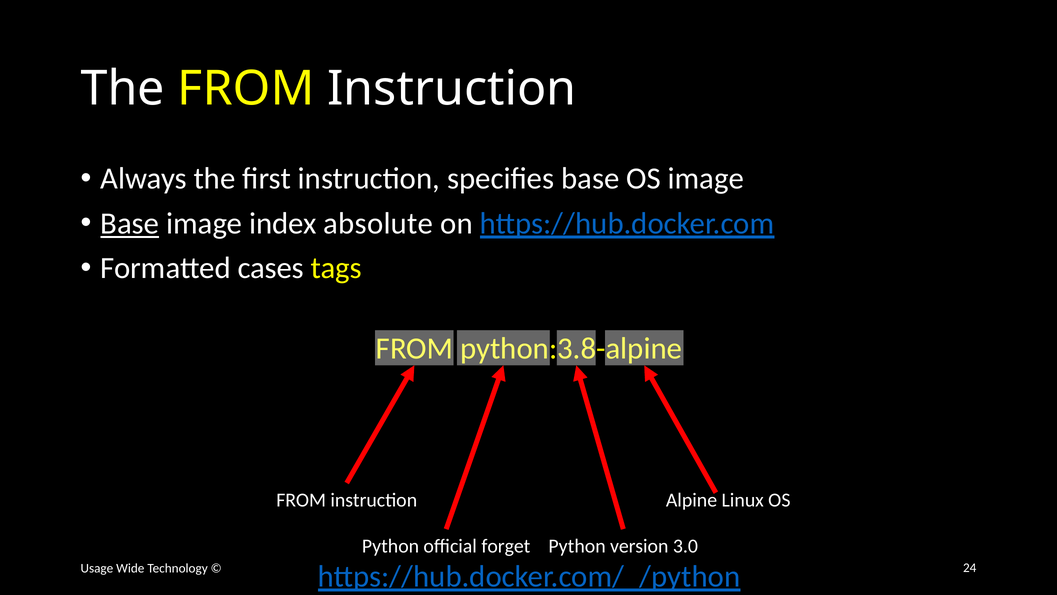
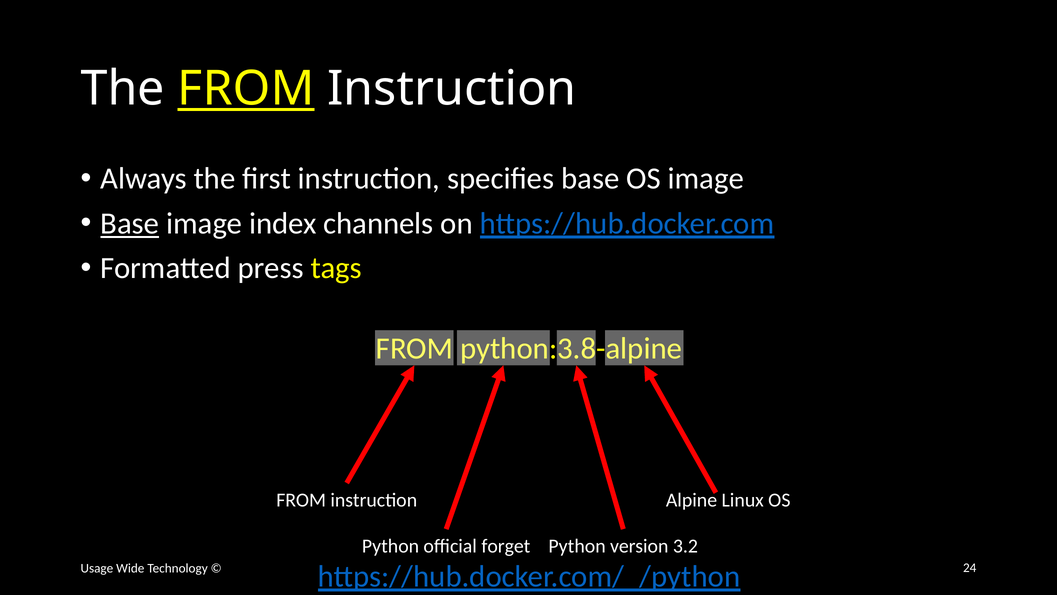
FROM underline: none -> present (246, 89)
absolute: absolute -> channels (378, 223)
cases: cases -> press (271, 268)
3.0: 3.0 -> 3.2 (685, 546)
